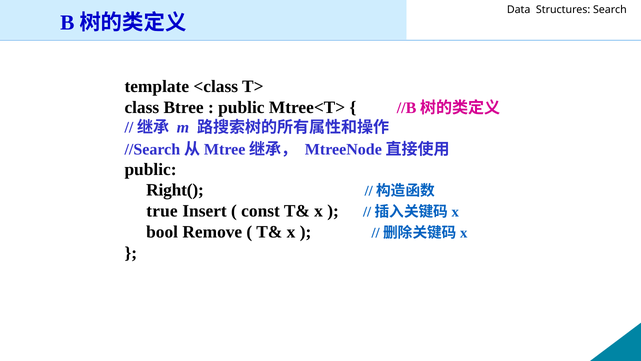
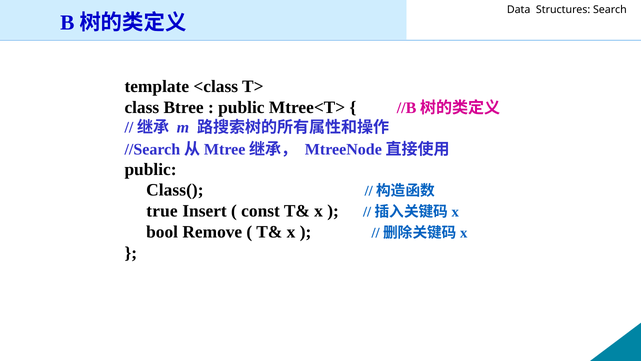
Right(: Right( -> Class( (175, 190)
